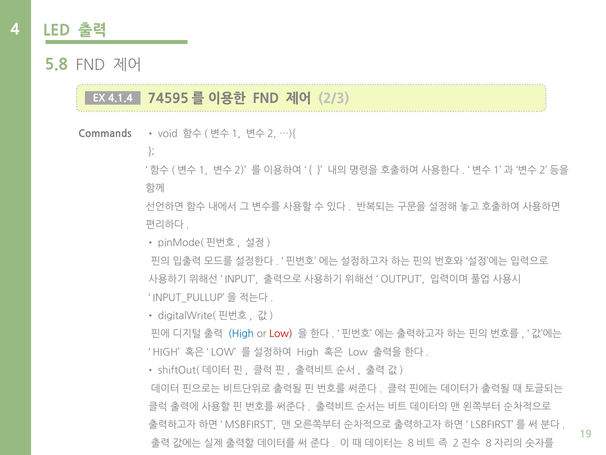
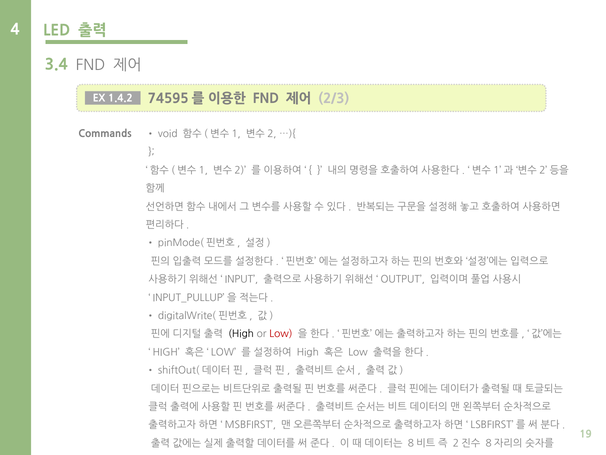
5.8: 5.8 -> 3.4 (56, 65)
4.1.4: 4.1.4 -> 1.4.2 (120, 99)
High colour: blue -> black (241, 334)
